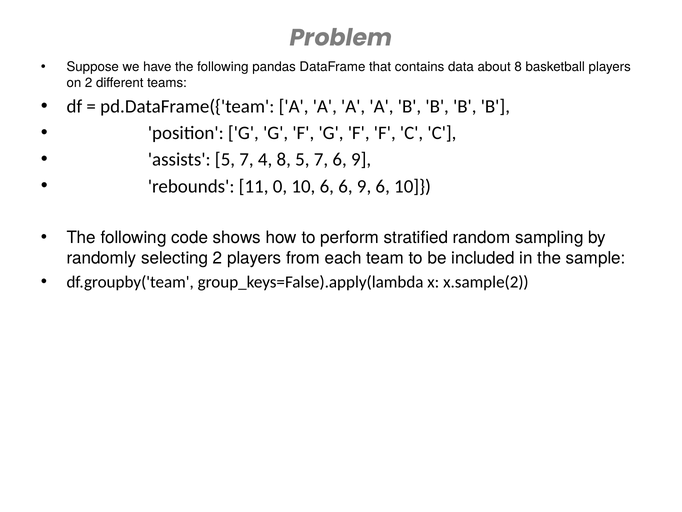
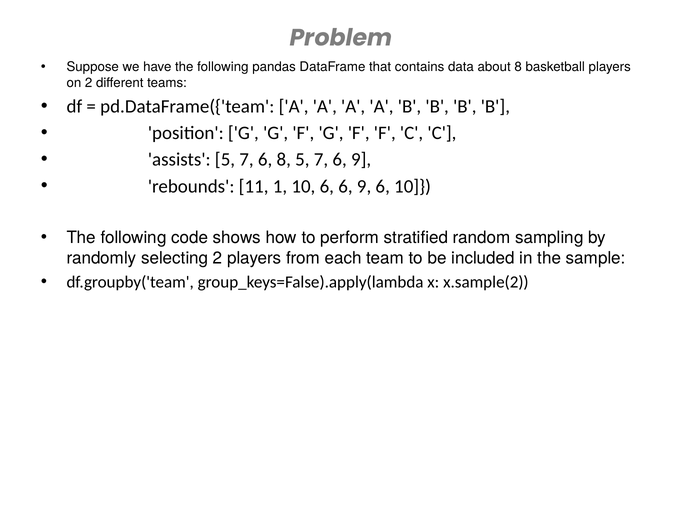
assists 5 7 4: 4 -> 6 (265, 160)
0: 0 -> 1 (280, 186)
